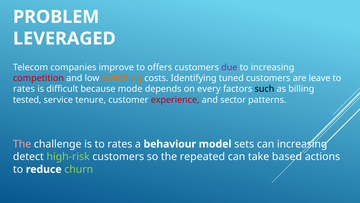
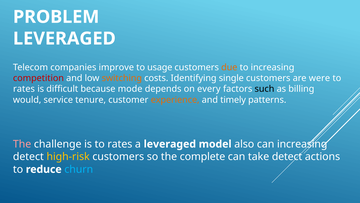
offers: offers -> usage (160, 67)
due colour: purple -> orange (229, 67)
tuned: tuned -> single (231, 78)
leave: leave -> were (319, 78)
tested: tested -> would (27, 100)
experience colour: red -> orange (175, 100)
sector: sector -> timely (233, 100)
a behaviour: behaviour -> leveraged (170, 144)
sets: sets -> also (244, 144)
high-risk colour: light green -> yellow (68, 156)
repeated: repeated -> complete (203, 156)
take based: based -> detect (287, 156)
churn colour: light green -> light blue (79, 169)
